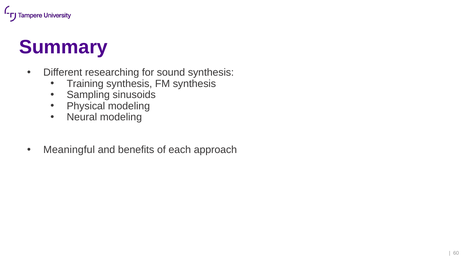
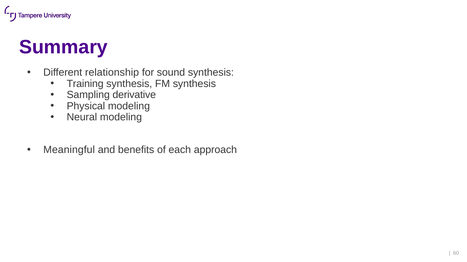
researching: researching -> relationship (112, 73)
sinusoids: sinusoids -> derivative (134, 95)
